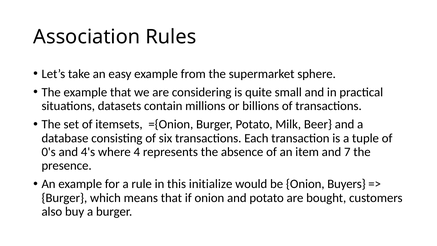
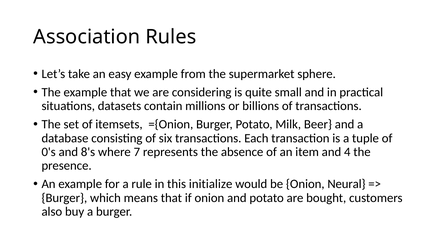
4's: 4's -> 8's (88, 152)
4: 4 -> 7 (137, 152)
7: 7 -> 4 (347, 152)
Buyers: Buyers -> Neural (346, 184)
